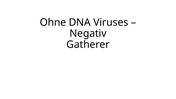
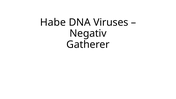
Ohne: Ohne -> Habe (53, 22)
